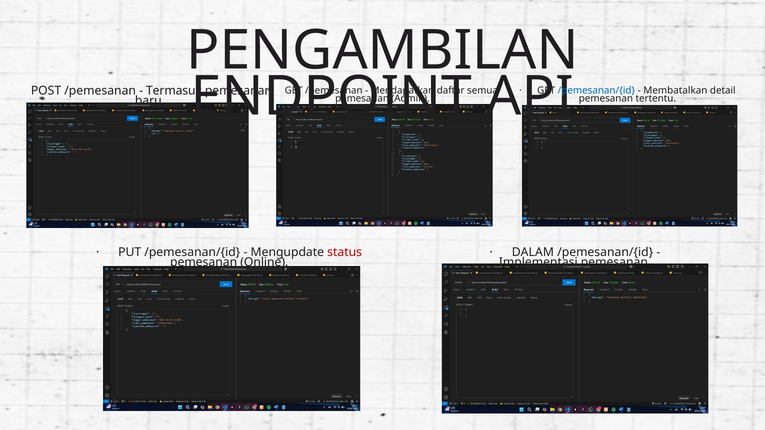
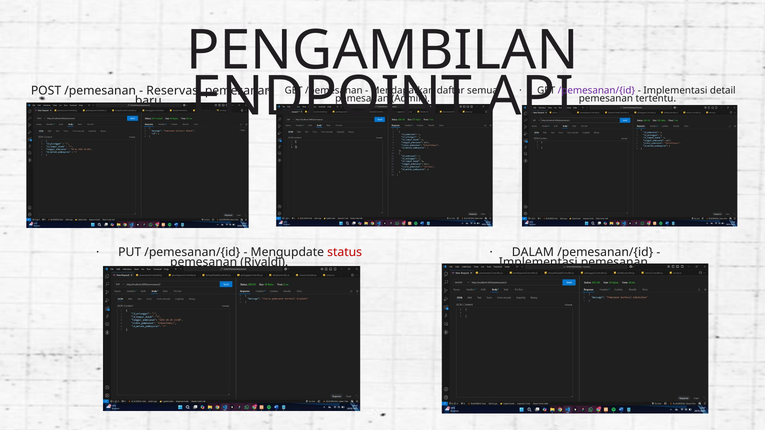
Termasuk: Termasuk -> Reservasi (174, 91)
/pemesanan/{id colour: blue -> purple (596, 90)
Membatalkan: Membatalkan -> Implementasi (675, 90)
Online: Online -> Rivaldi (264, 262)
